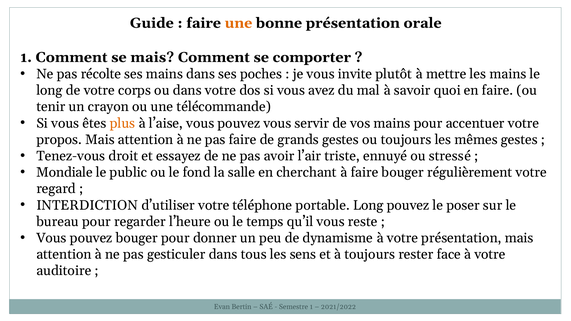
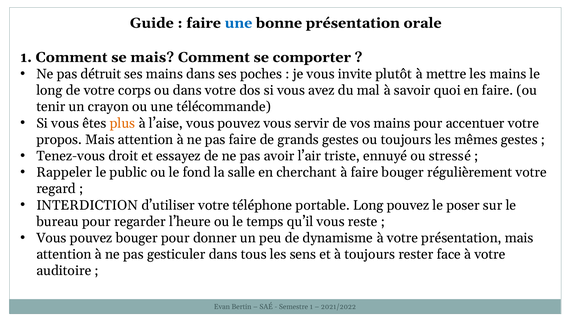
une colour: orange -> blue (239, 23)
récolte: récolte -> détruit (101, 74)
Mondiale: Mondiale -> Rappeler (64, 172)
